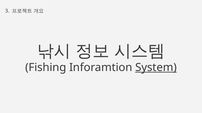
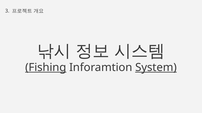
Fishing underline: none -> present (46, 68)
